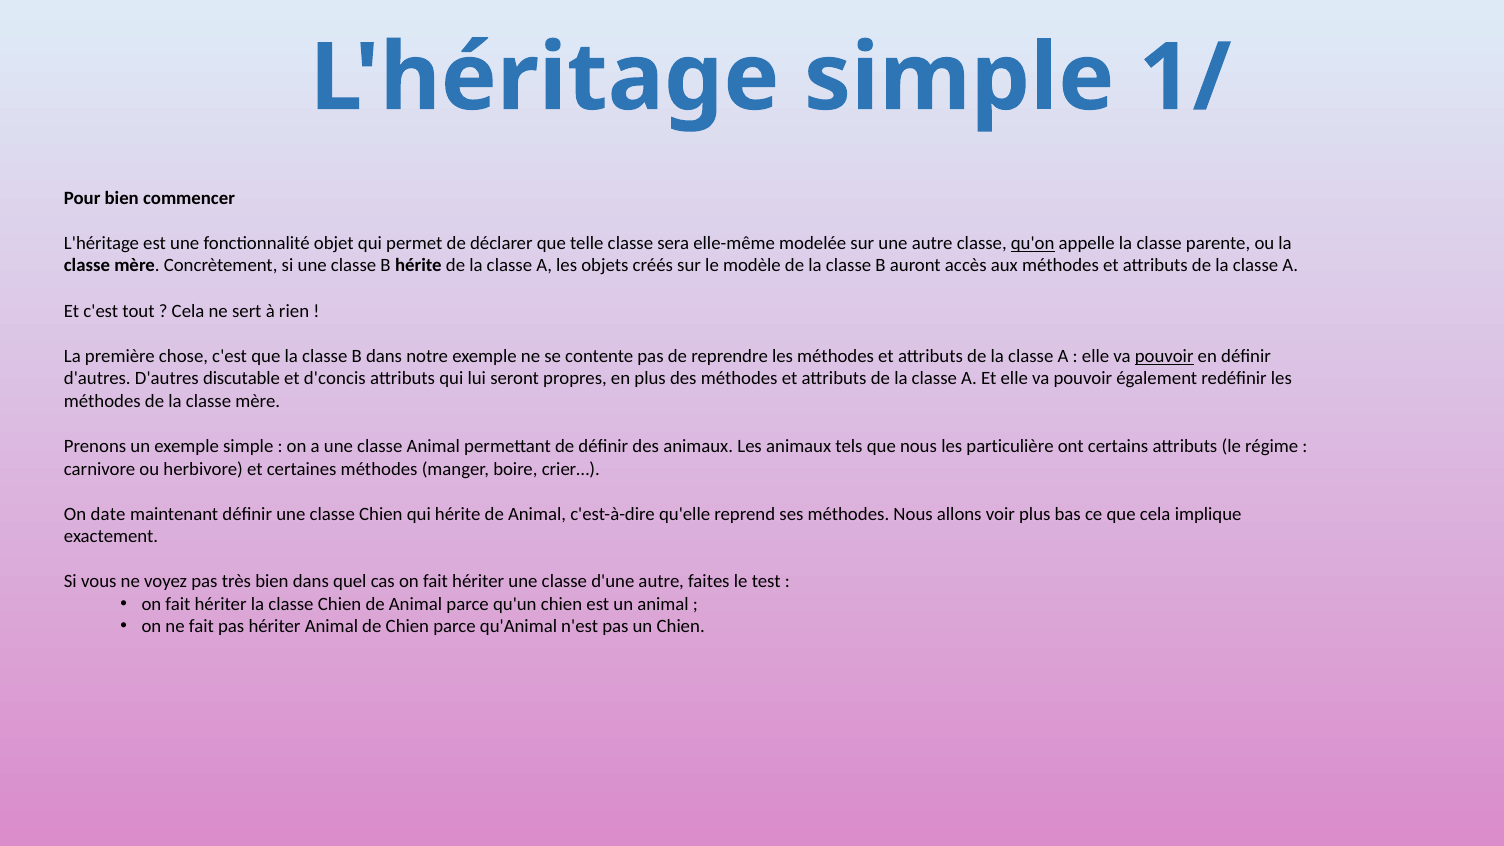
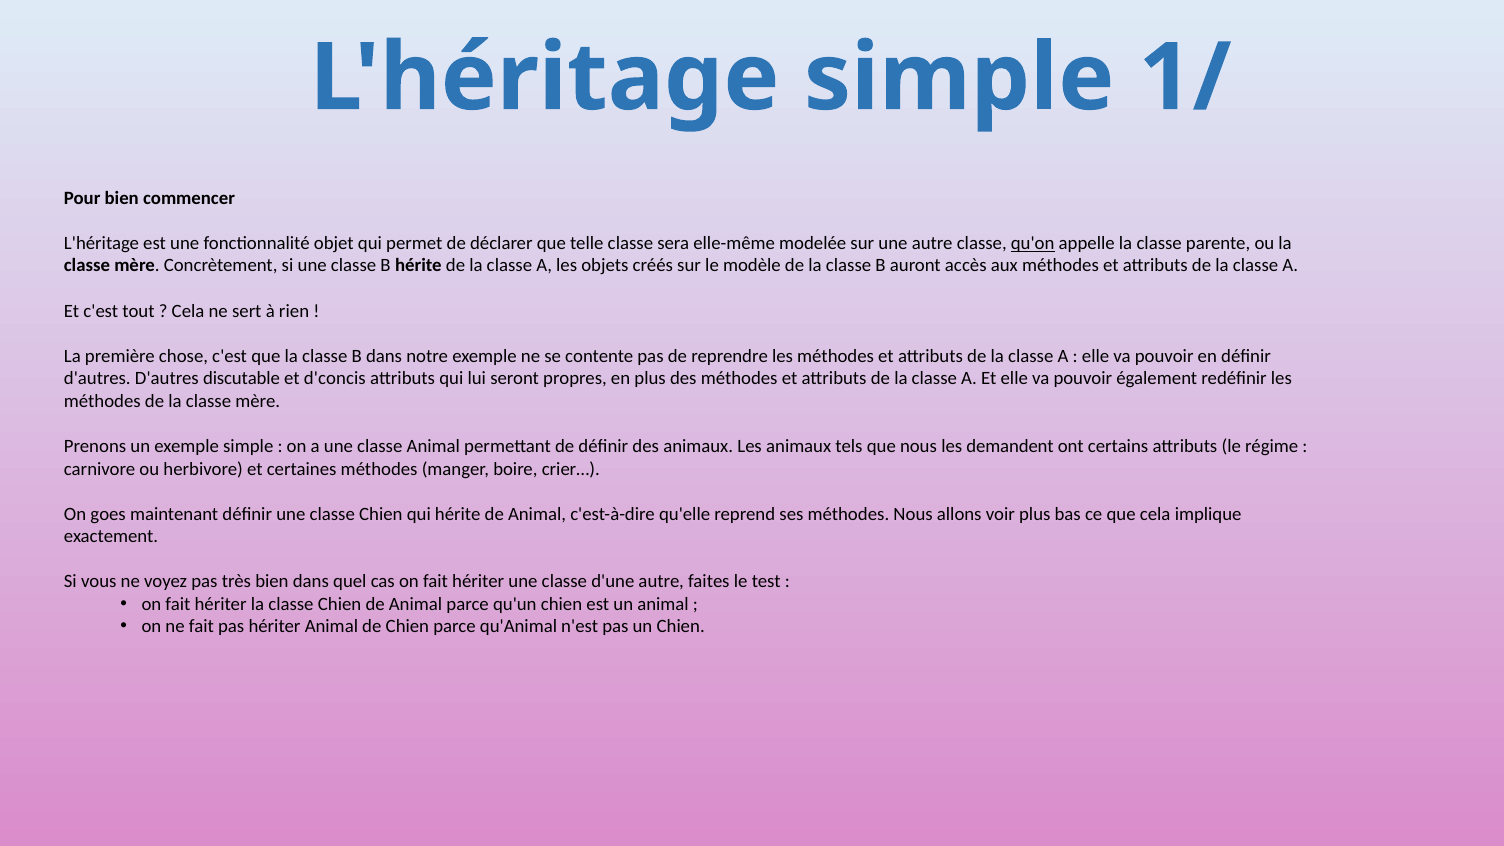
pouvoir underline: present -> none (1164, 356)
particulière: particulière -> demandent (1010, 446)
date: date -> goes (108, 514)
